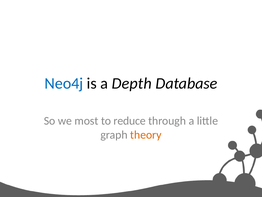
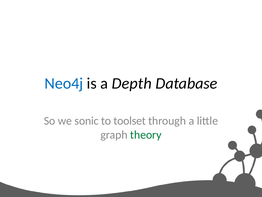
most: most -> sonic (87, 120)
reduce: reduce -> toolset (130, 120)
theory colour: orange -> green (146, 134)
